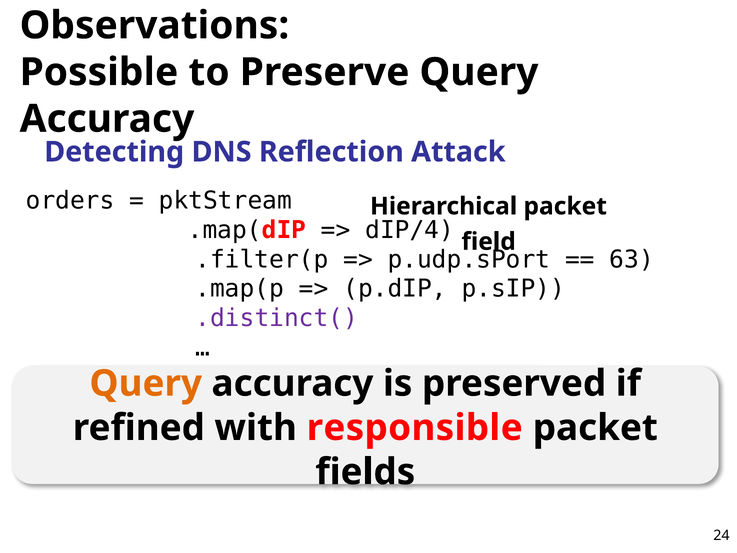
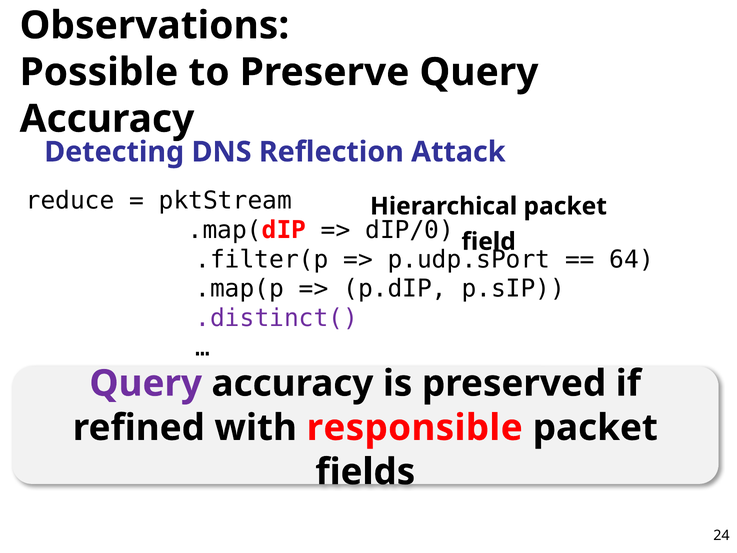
orders: orders -> reduce (70, 200)
dIP/4: dIP/4 -> dIP/0 (410, 230)
63: 63 -> 64 (632, 259)
Query colour: orange -> purple (146, 383)
